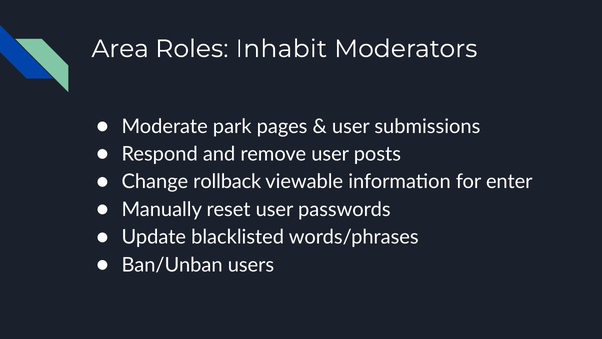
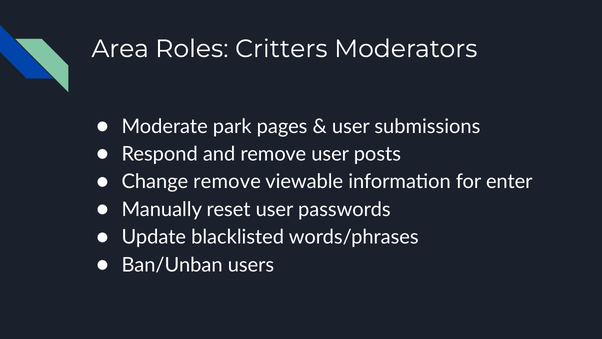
Inhabit: Inhabit -> Critters (281, 49)
Change rollback: rollback -> remove (227, 182)
